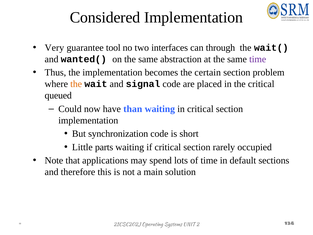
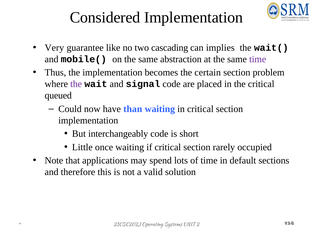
tool: tool -> like (113, 48)
interfaces: interfaces -> cascading (170, 48)
through: through -> implies (220, 48)
wanted(: wanted( -> mobile( (84, 59)
the colour: orange -> purple (76, 84)
synchronization: synchronization -> interchangeably (118, 134)
parts: parts -> once (104, 147)
main: main -> valid (153, 172)
